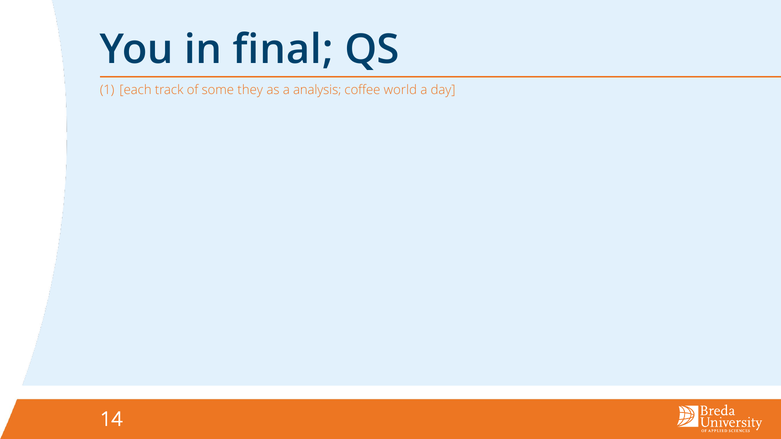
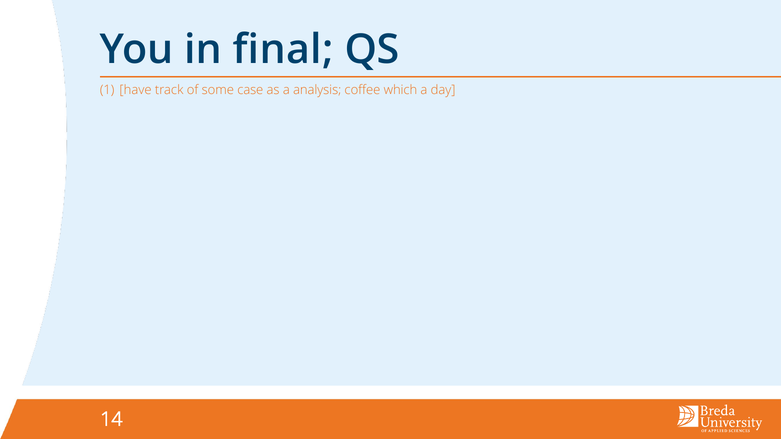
each: each -> have (135, 90)
they: they -> case (250, 90)
world: world -> which (400, 90)
